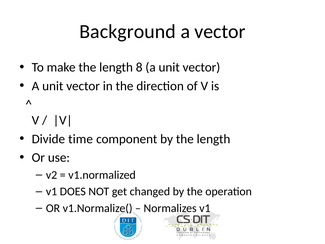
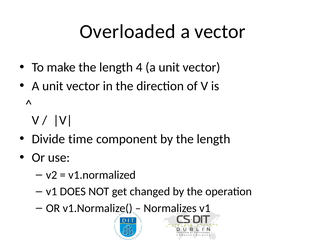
Background: Background -> Overloaded (128, 31)
8: 8 -> 4 (139, 67)
